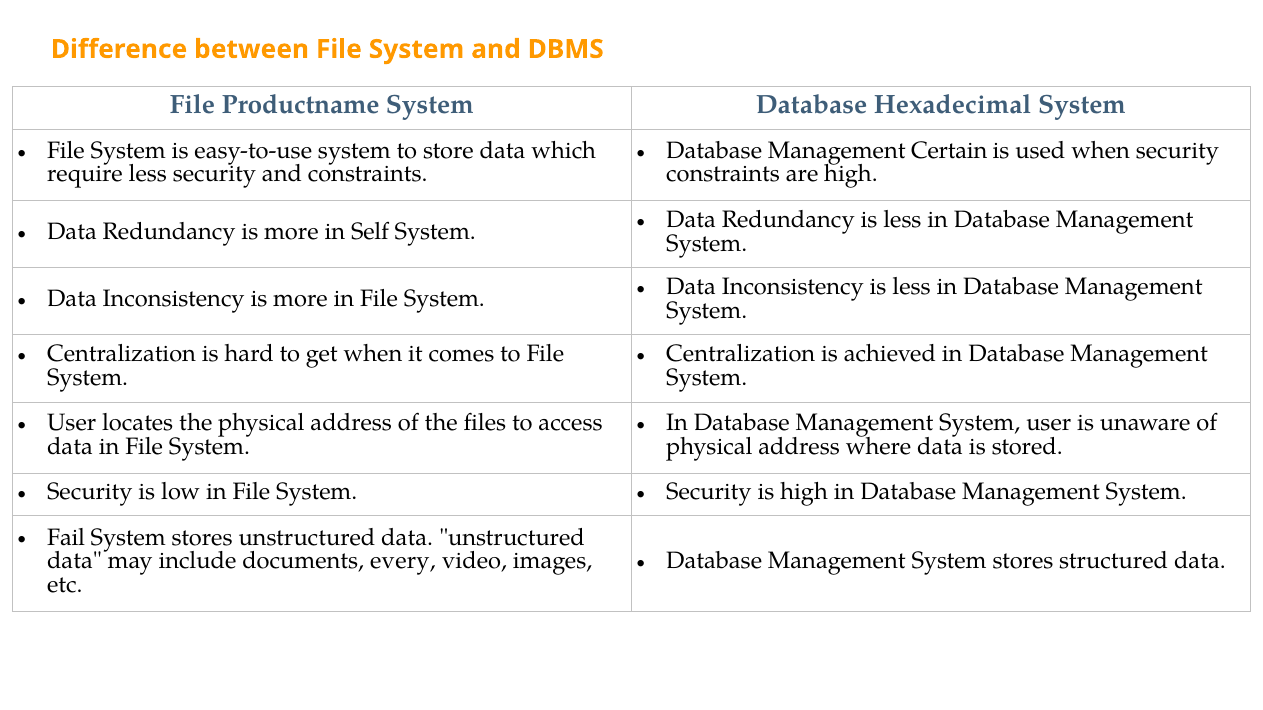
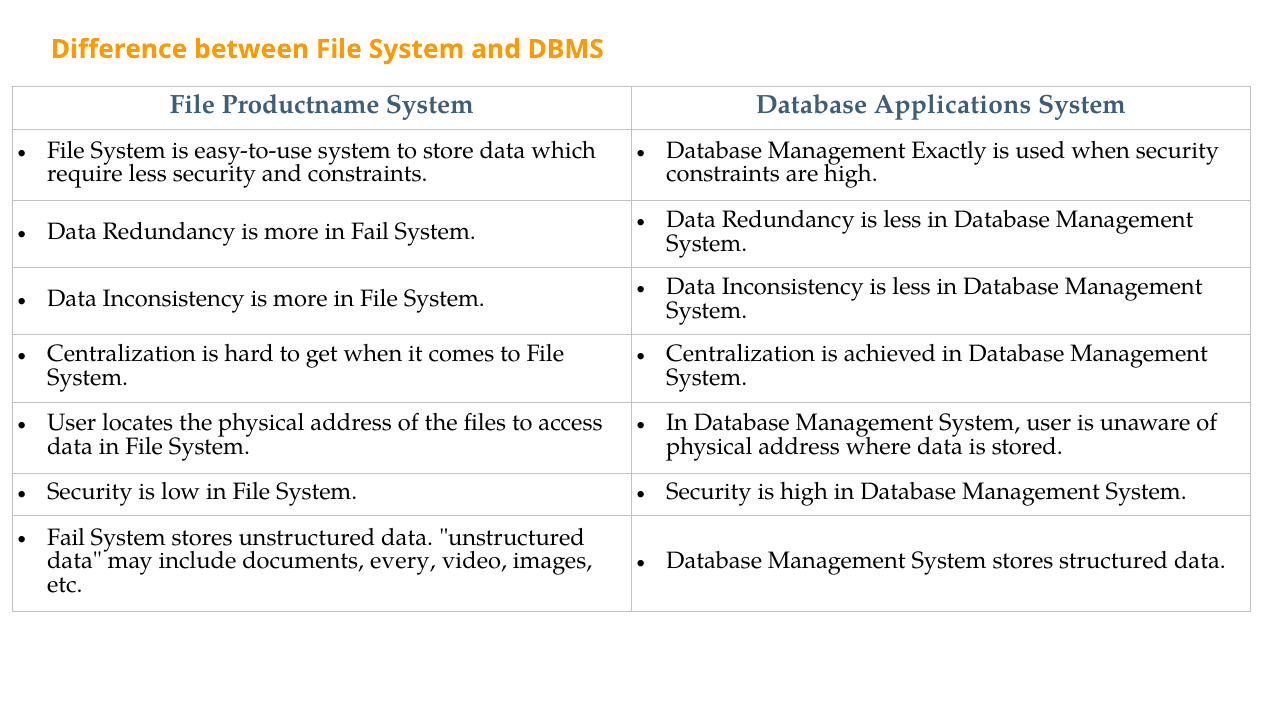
Hexadecimal: Hexadecimal -> Applications (953, 105)
Certain: Certain -> Exactly (949, 150)
in Self: Self -> Fail (370, 232)
